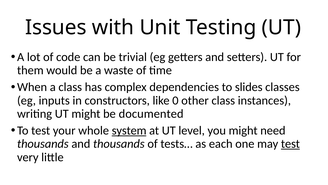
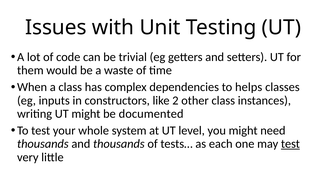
slides: slides -> helps (249, 87)
0: 0 -> 2 (175, 100)
system underline: present -> none (129, 130)
